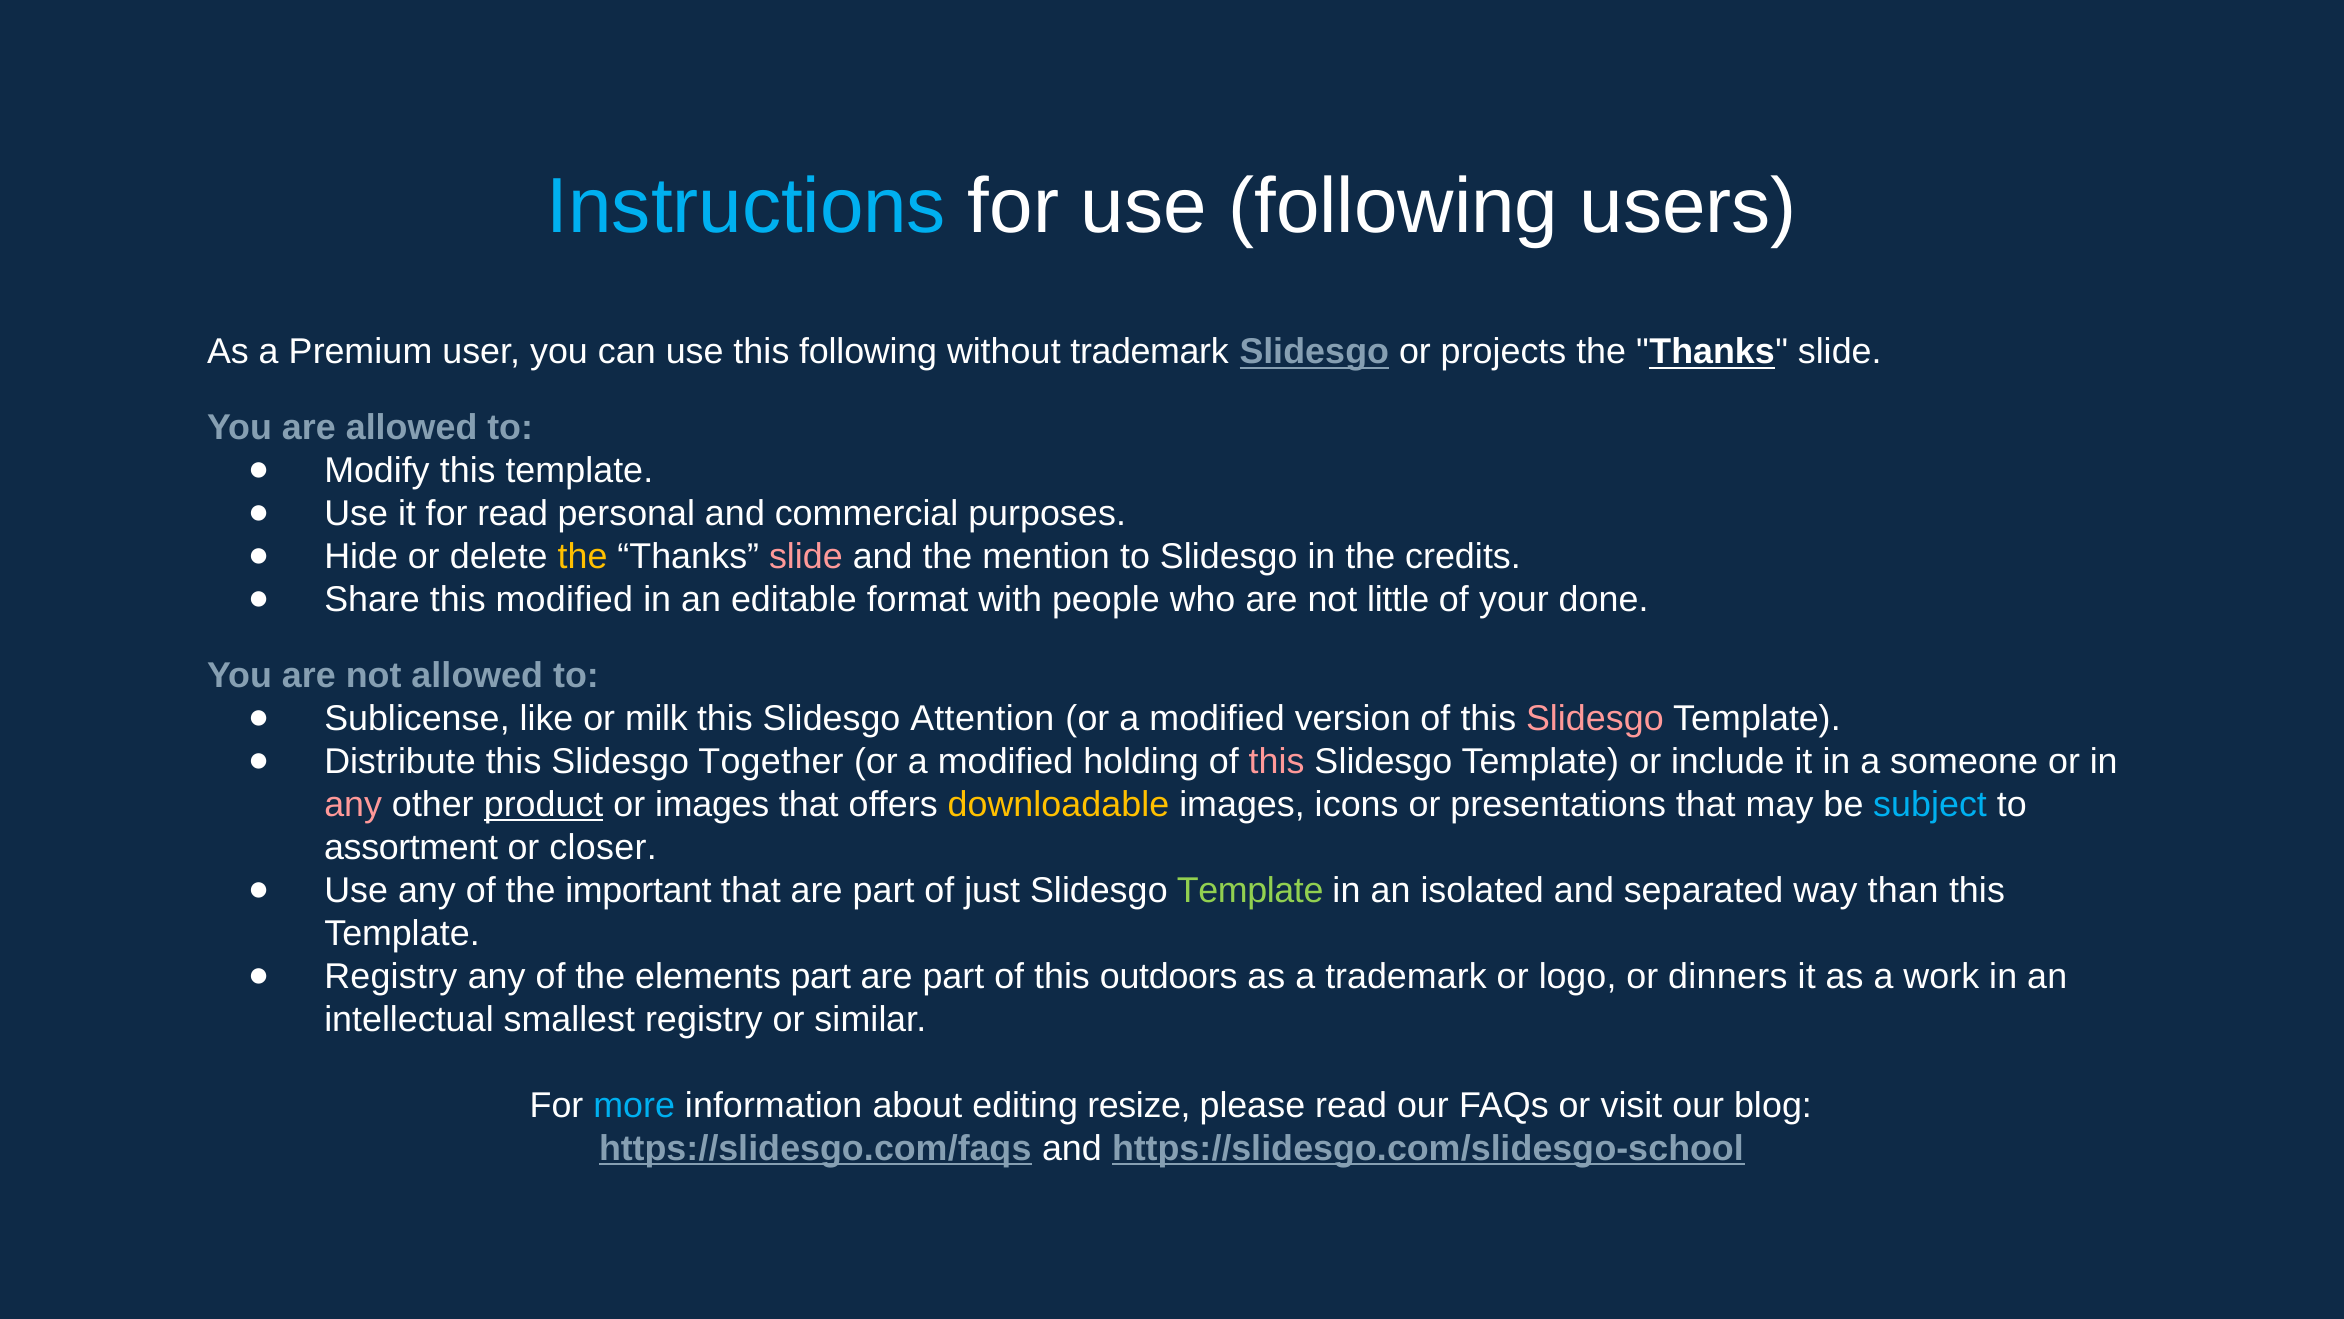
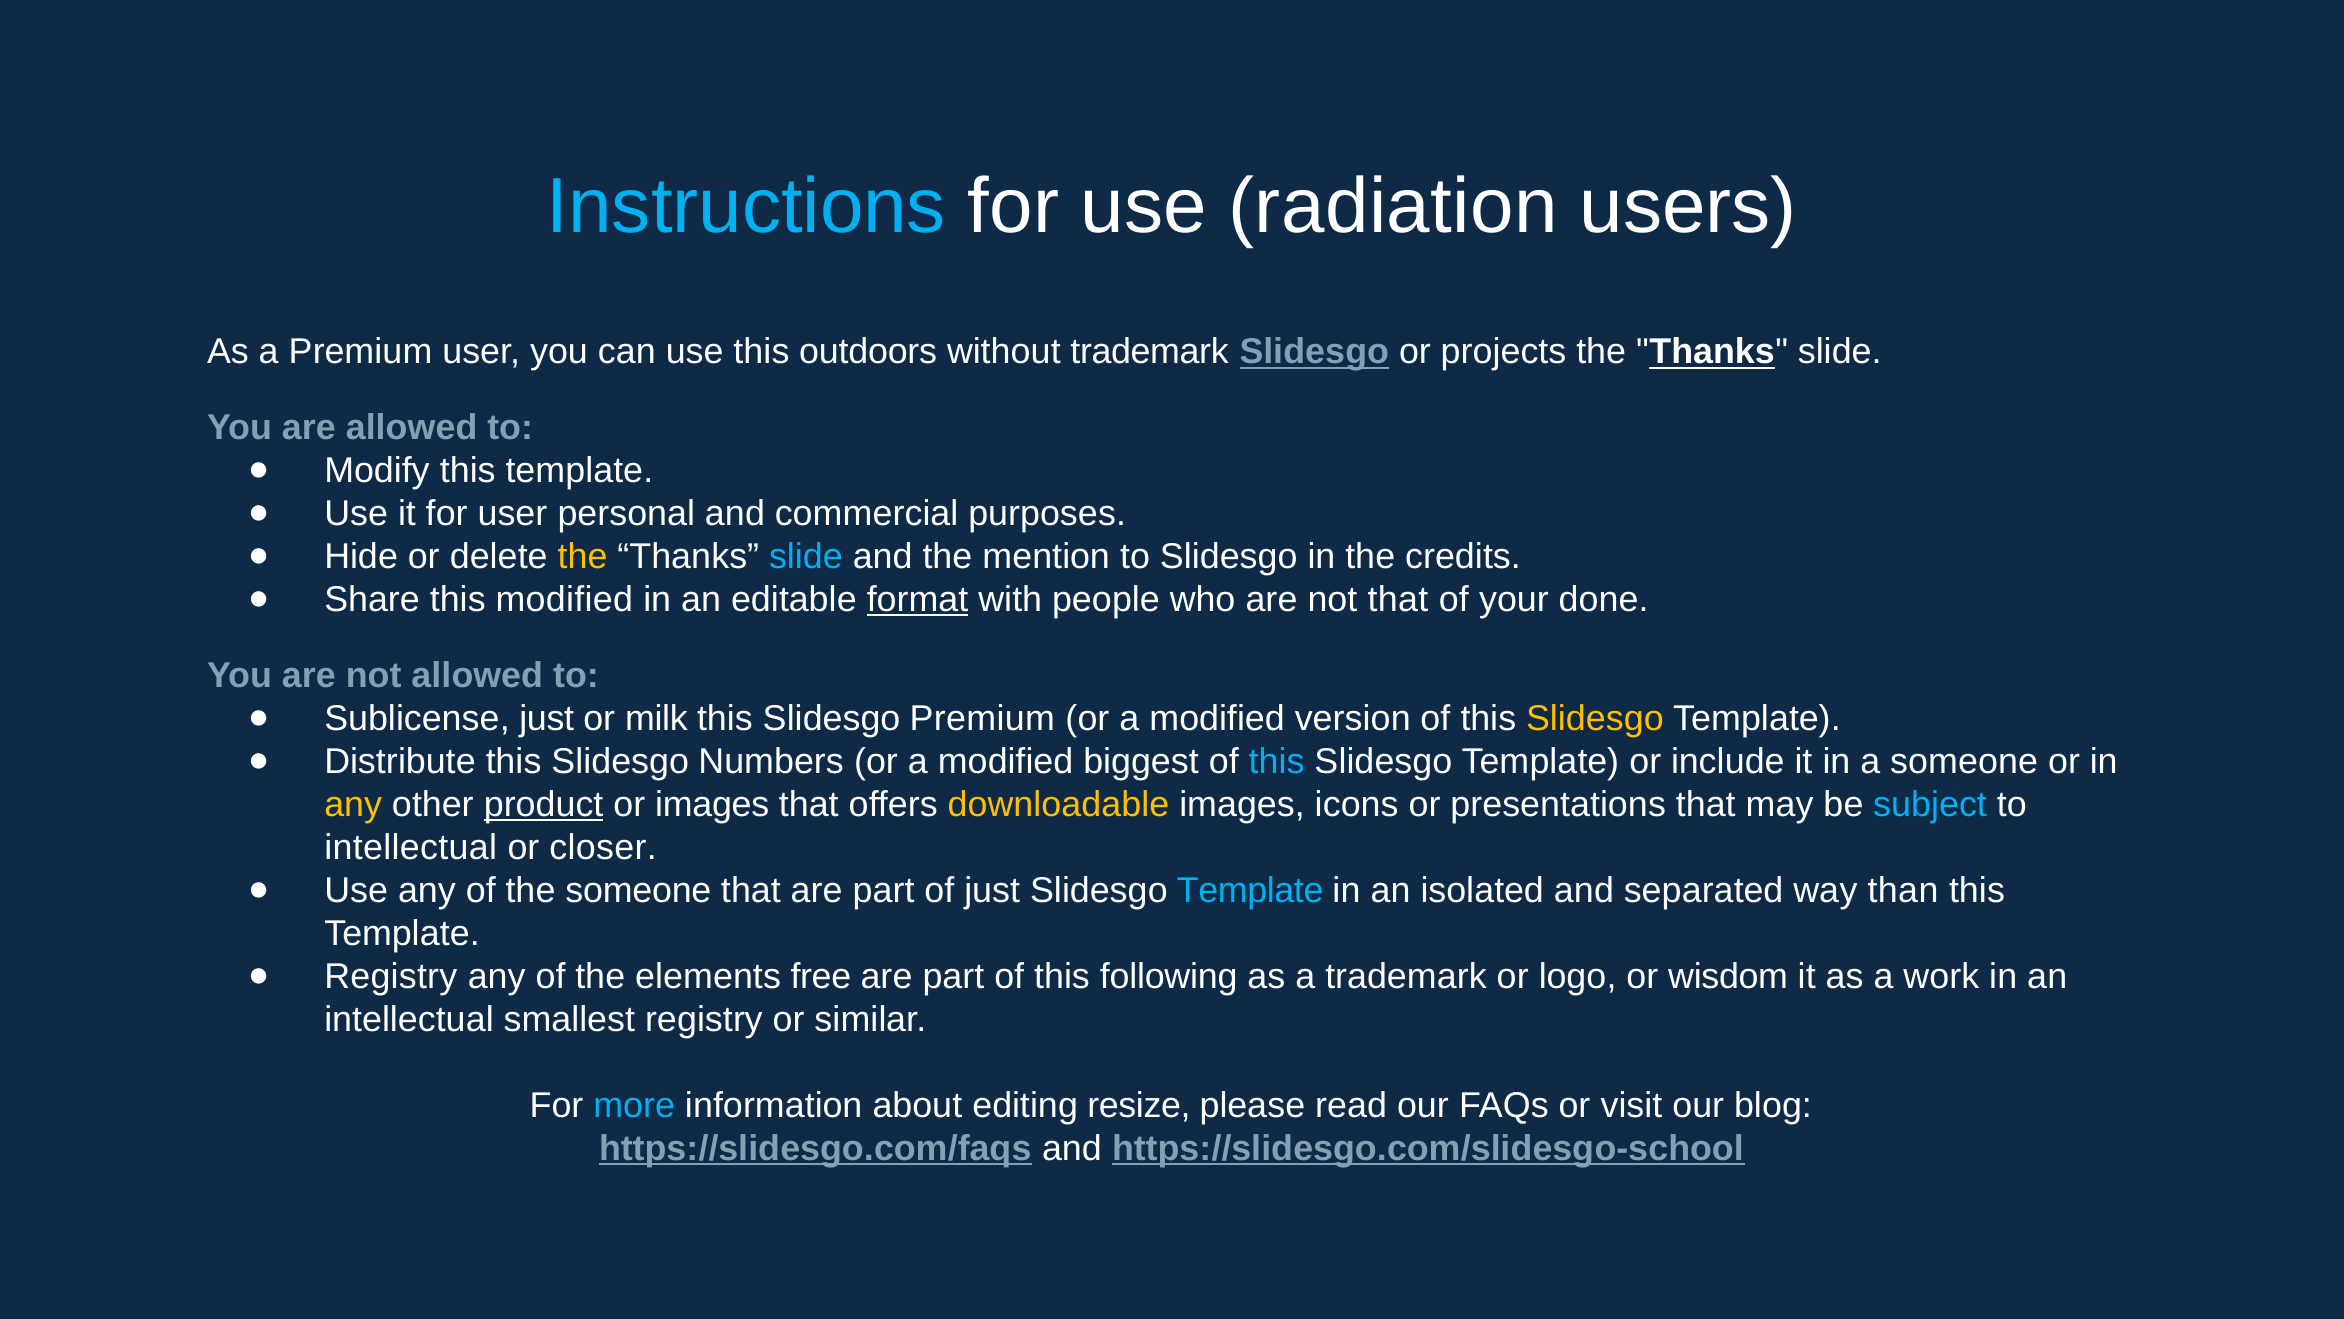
use following: following -> radiation (1393, 207)
this following: following -> outdoors (868, 352)
for read: read -> user (512, 513)
slide colour: pink -> light blue (806, 556)
format underline: none -> present (918, 599)
not little: little -> that (1398, 599)
Sublicense like: like -> just (547, 718)
Slidesgo Attention: Attention -> Premium (982, 718)
Slidesgo colour: pink -> yellow (1595, 718)
Together: Together -> Numbers (771, 761)
holding: holding -> biggest (1141, 761)
this colour: pink -> light blue (1277, 761)
any colour: pink -> yellow (353, 804)
assortment: assortment -> intellectual (411, 847)
the important: important -> someone (638, 890)
Template colour: light green -> light blue (1250, 890)
elements part: part -> free (821, 976)
outdoors: outdoors -> following (1169, 976)
dinners: dinners -> wisdom (1728, 976)
